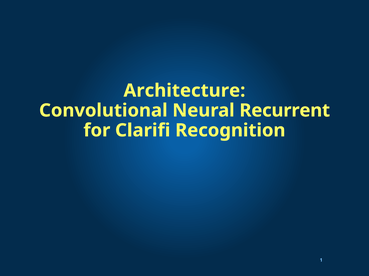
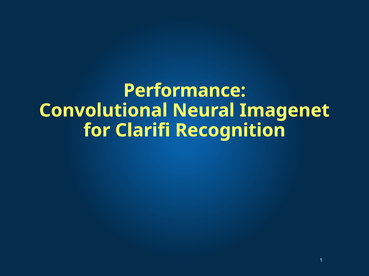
Architecture: Architecture -> Performance (185, 91)
Recurrent: Recurrent -> Imagenet (285, 111)
